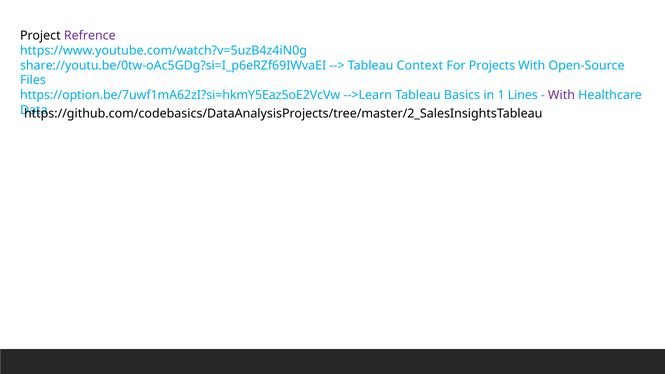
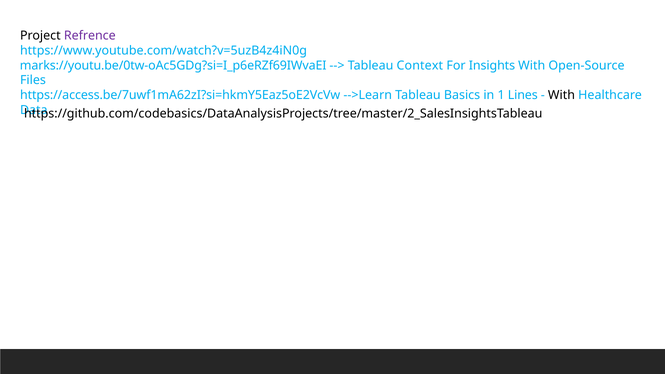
share://youtu.be/0tw-oAc5GDg?si=I_p6eRZf69IWvaEI: share://youtu.be/0tw-oAc5GDg?si=I_p6eRZf69IWvaEI -> marks://youtu.be/0tw-oAc5GDg?si=I_p6eRZf69IWvaEI (173, 65)
Projects: Projects -> Insights (492, 65)
https://option.be/7uwf1mA62zI?si=hkmY5Eaz5oE2VcVw: https://option.be/7uwf1mA62zI?si=hkmY5Eaz5oE2VcVw -> https://access.be/7uwf1mA62zI?si=hkmY5Eaz5oE2VcVw (180, 95)
With colour: purple -> black (562, 95)
